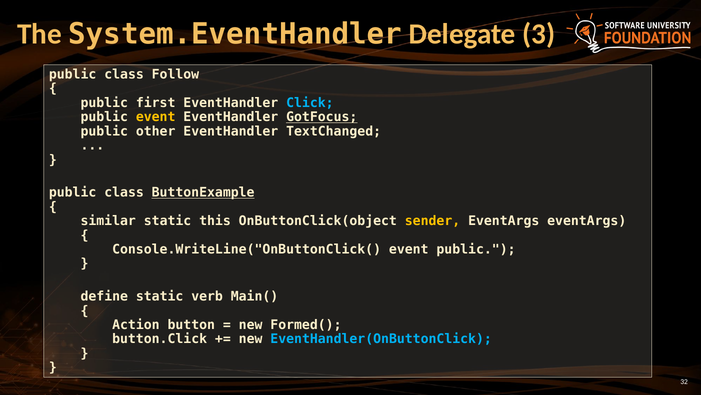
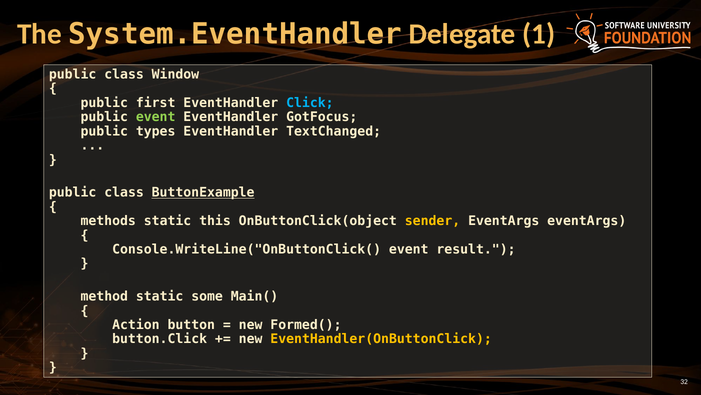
3: 3 -> 1 (539, 34)
Follow: Follow -> Window (175, 74)
event colour: yellow -> light green (156, 117)
GotFocus underline: present -> none (322, 117)
other: other -> types (156, 131)
similar: similar -> methods (108, 221)
event public: public -> result (476, 249)
define: define -> method (104, 296)
verb: verb -> some (207, 296)
EventHandler(OnButtonClick colour: light blue -> yellow (381, 339)
